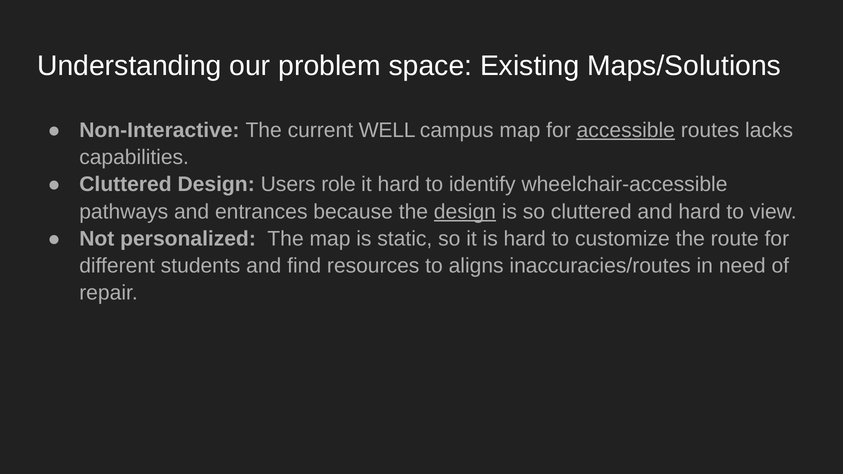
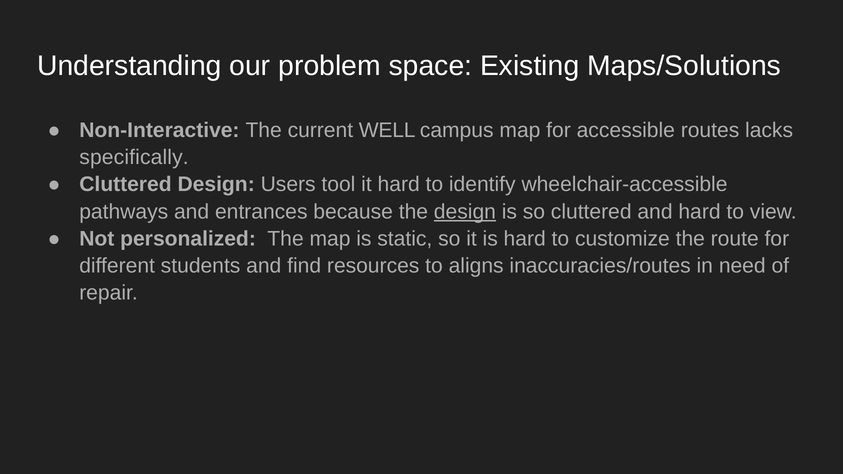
accessible underline: present -> none (626, 130)
capabilities: capabilities -> specifically (134, 157)
role: role -> tool (338, 185)
